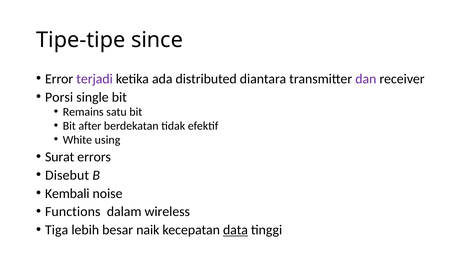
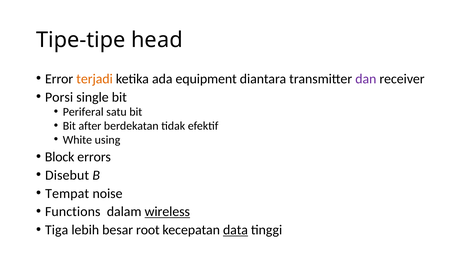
since: since -> head (157, 40)
terjadi colour: purple -> orange (95, 79)
distributed: distributed -> equipment (206, 79)
Remains: Remains -> Periferal (83, 112)
Surat: Surat -> Block (60, 157)
Kembali: Kembali -> Tempat (67, 193)
wireless underline: none -> present (167, 211)
naik: naik -> root (148, 230)
